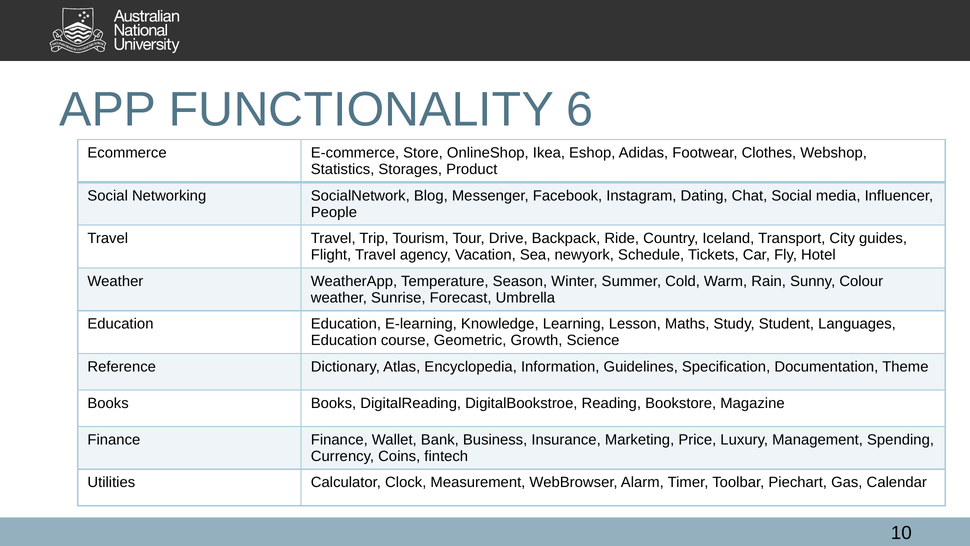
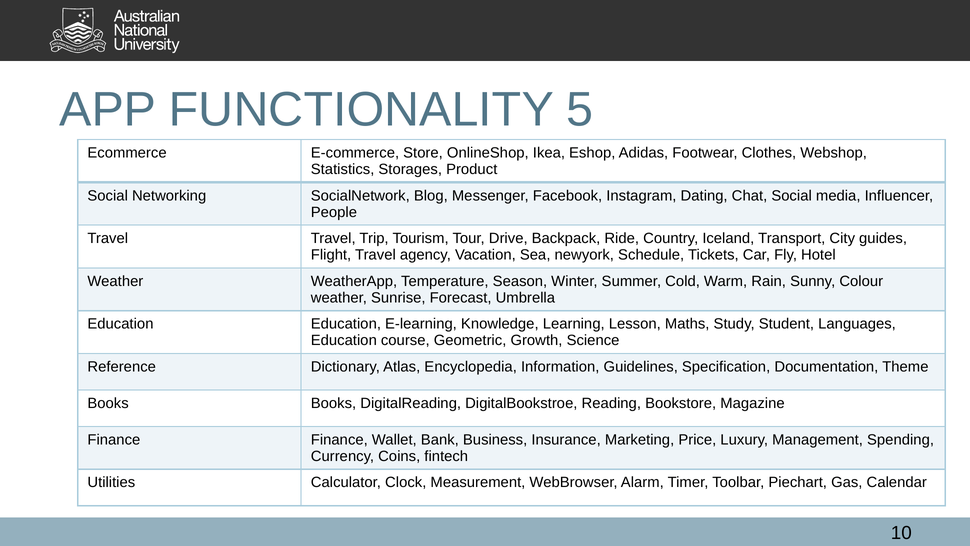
6: 6 -> 5 (580, 110)
